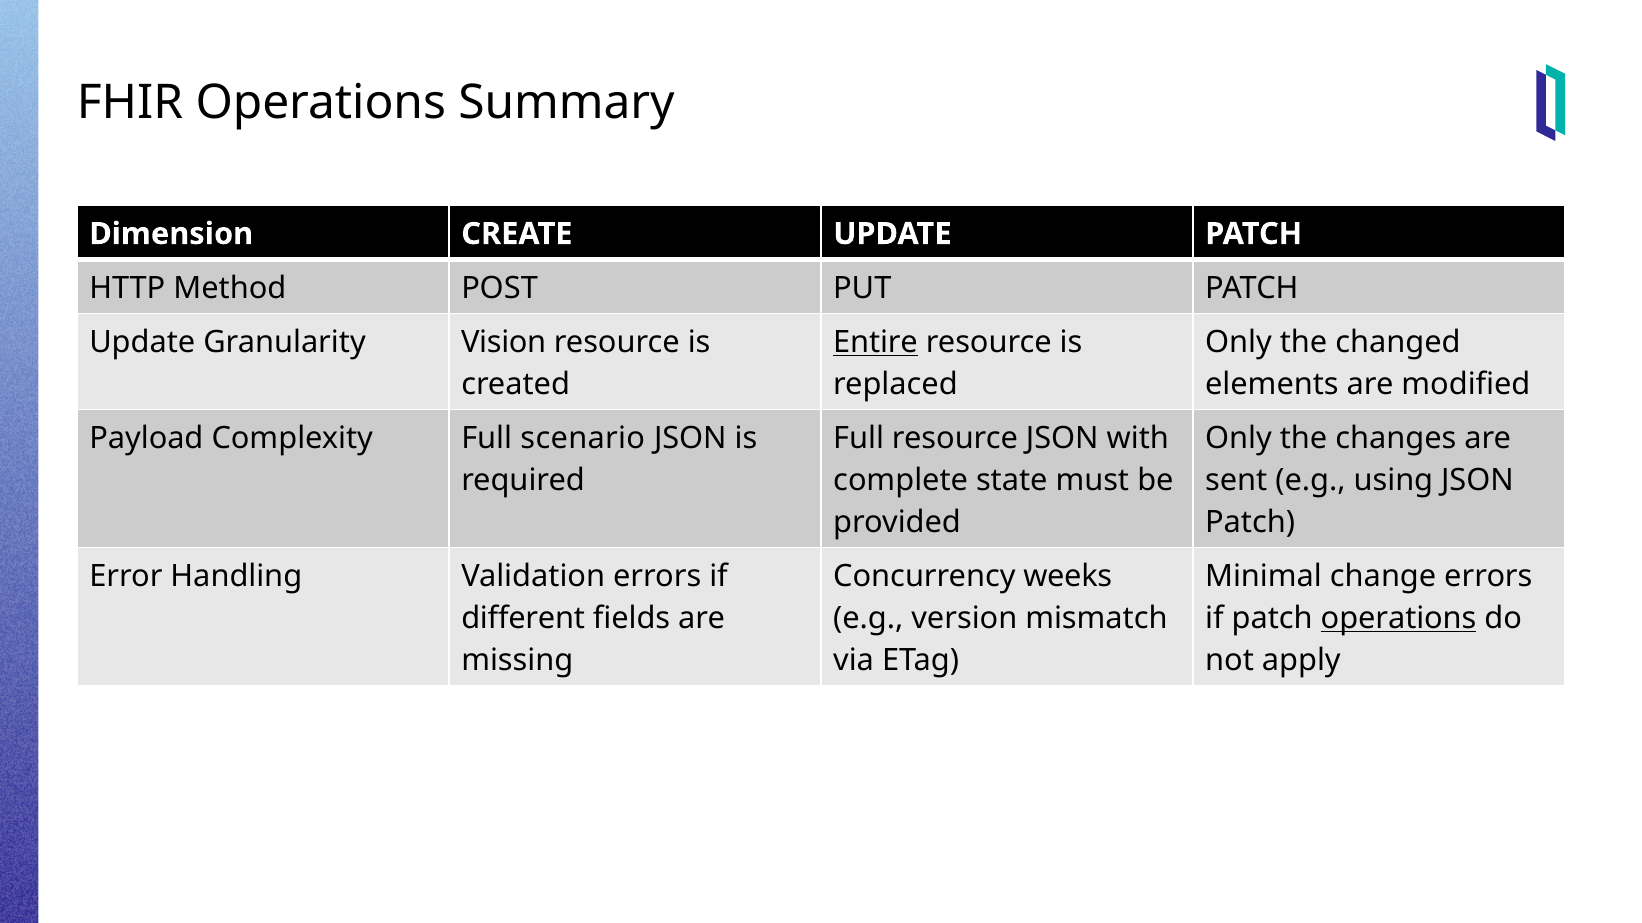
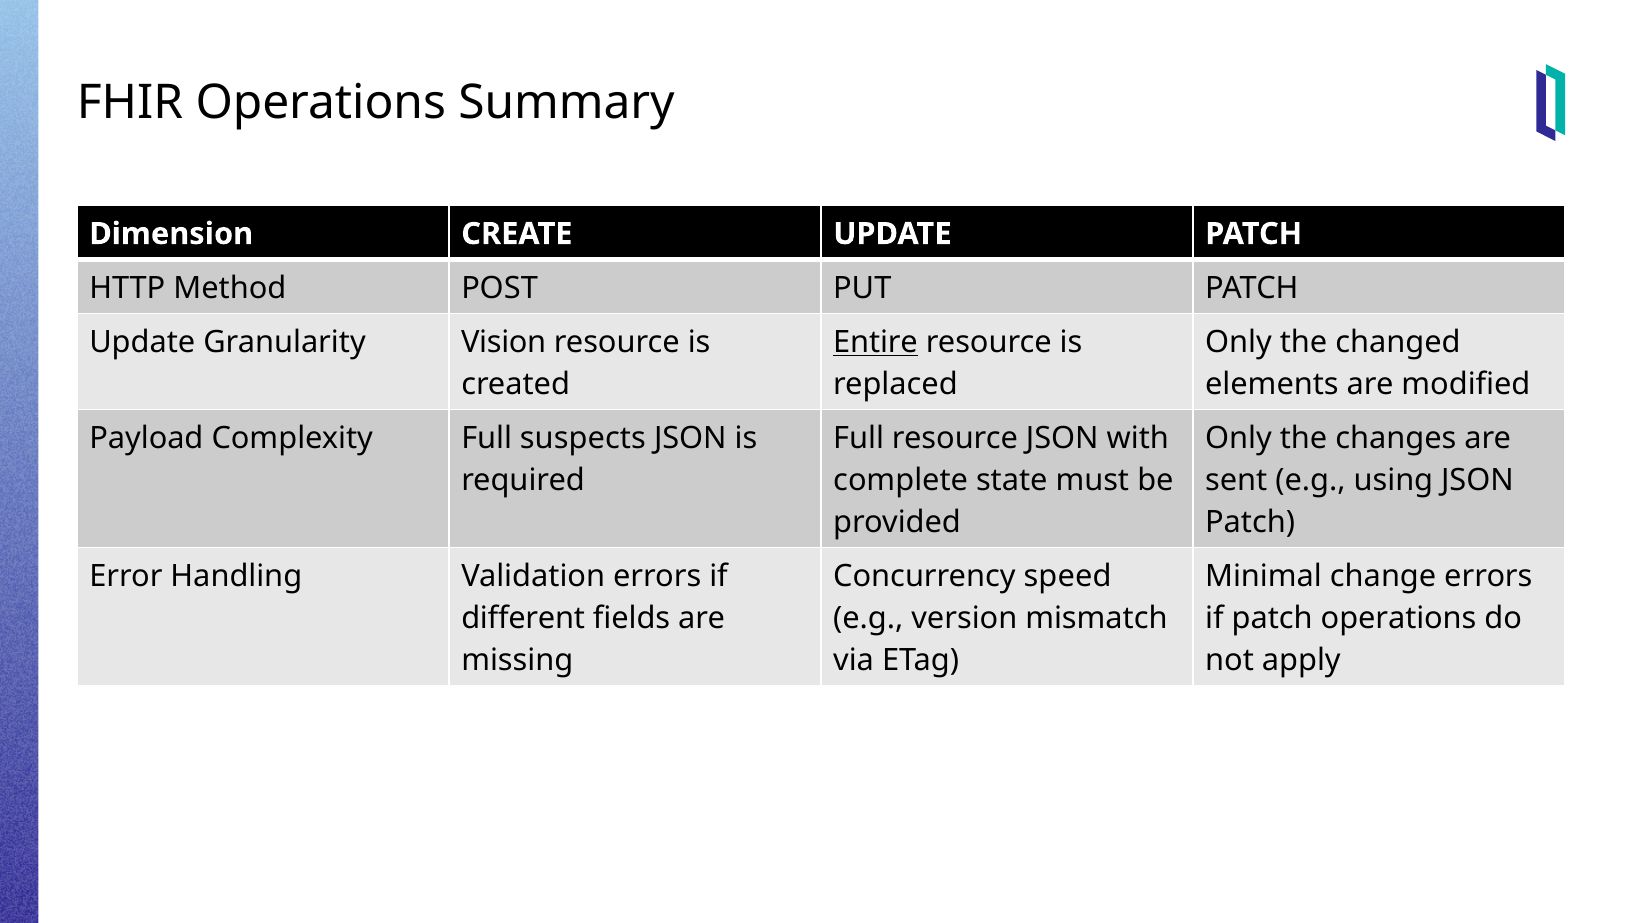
scenario: scenario -> suspects (583, 439)
weeks: weeks -> speed (1067, 577)
operations underline: present -> none (1399, 619)
